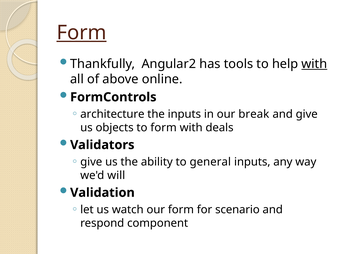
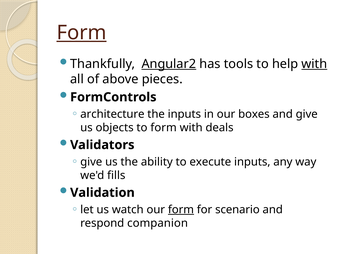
Angular2 underline: none -> present (169, 64)
online: online -> pieces (162, 79)
break: break -> boxes (254, 114)
general: general -> execute (210, 162)
will: will -> fills (116, 176)
form underline: none -> present (181, 210)
component: component -> companion (158, 223)
